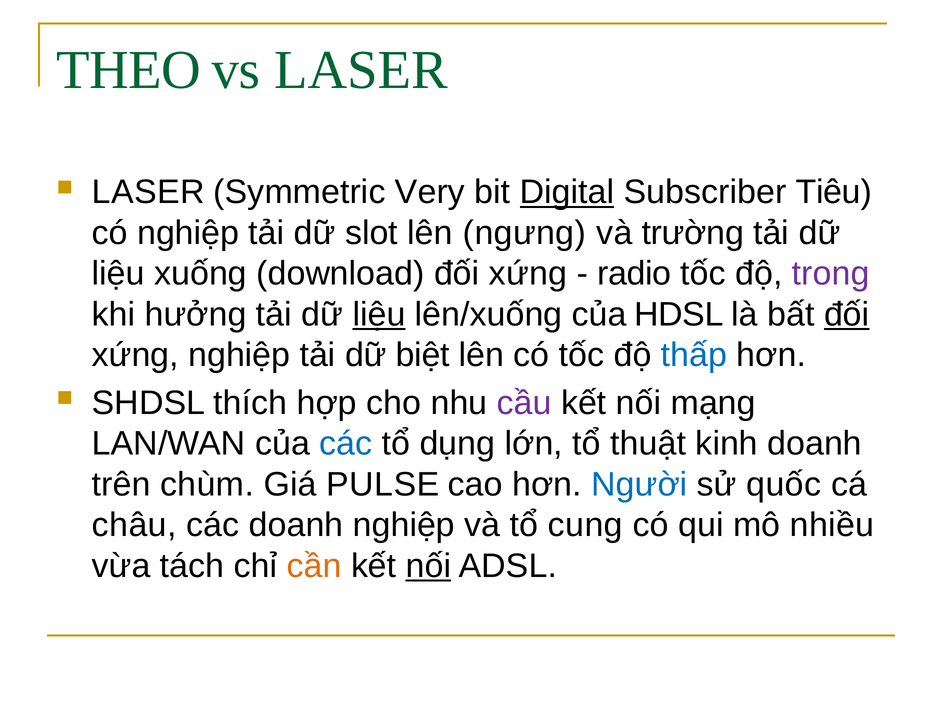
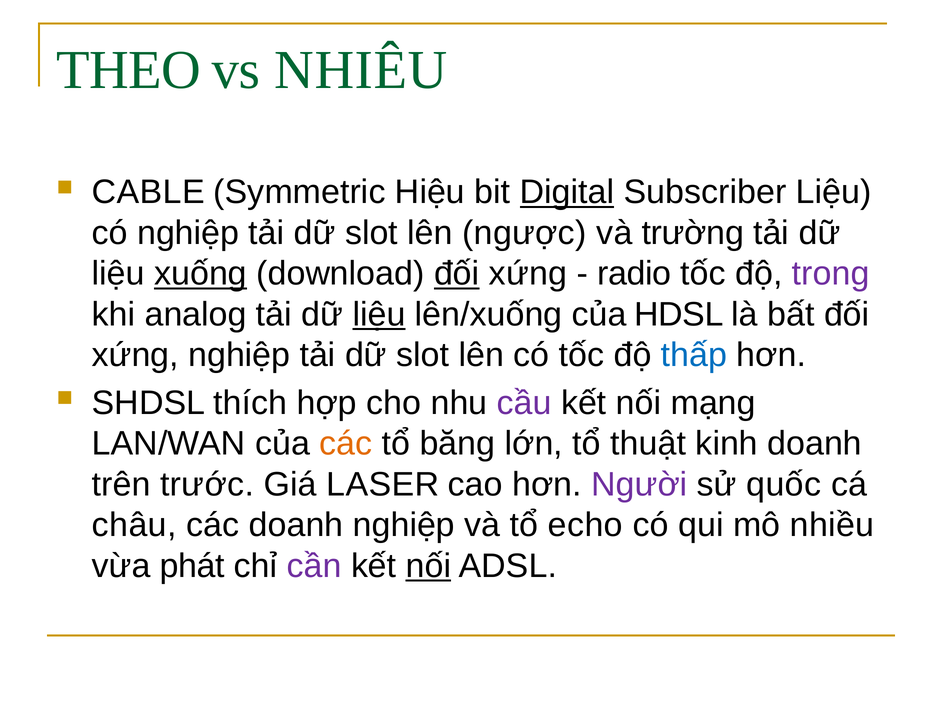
vs LASER: LASER -> NHIÊU (361, 70)
LASER: LASER -> CABLE (148, 192)
Very: Very -> Hiệu (430, 192)
Subscriber Tiêu: Tiêu -> Liệu (834, 192)
ngưng: ngưng -> ngược (524, 233)
xuống underline: none -> present (201, 274)
đối underline: none -> present (457, 274)
hưởng: hưởng -> analog (196, 315)
đối underline: present -> none (847, 315)
biệt: biệt -> slot (423, 356)
các colour: blue -> orange (346, 444)
dụng: dụng -> băng (457, 444)
chùm: chùm -> trước (207, 485)
PULSE: PULSE -> LASER (383, 485)
Người colour: blue -> purple (639, 485)
cung: cung -> echo (585, 525)
tách: tách -> phát (192, 566)
cần colour: orange -> purple (314, 566)
